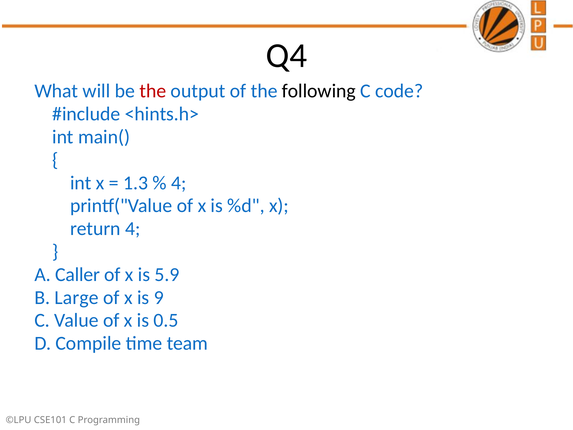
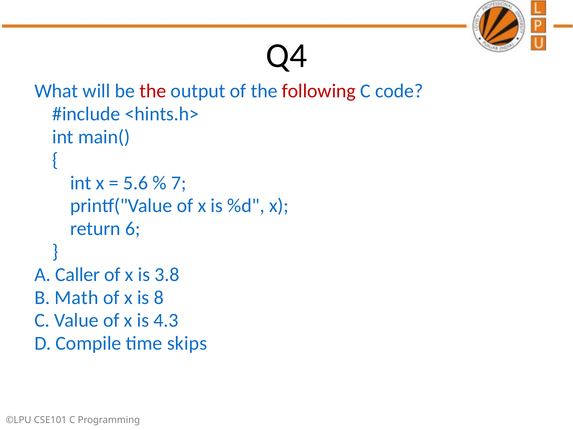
following colour: black -> red (319, 91)
1.3: 1.3 -> 5.6 (136, 183)
4: 4 -> 7 (179, 183)
return 4: 4 -> 6 (133, 229)
5.9: 5.9 -> 3.8 (167, 274)
Large: Large -> Math (77, 297)
9: 9 -> 8 (159, 297)
0.5: 0.5 -> 4.3 (166, 320)
team: team -> skips (187, 343)
